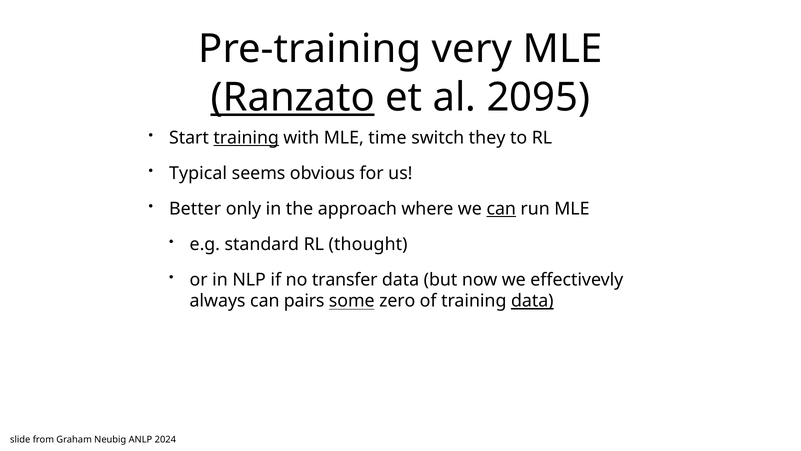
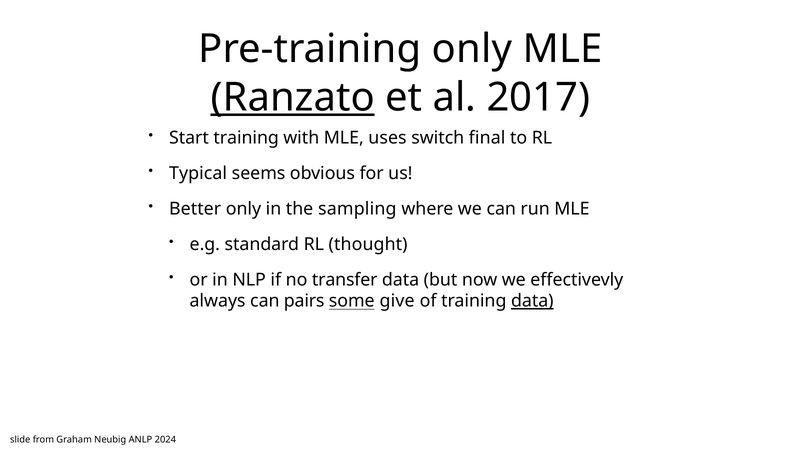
Pre-training very: very -> only (472, 49)
2095: 2095 -> 2017 (538, 97)
training underline: present -> none (246, 138)
time: time -> uses (387, 138)
they: they -> final (487, 138)
approach: approach -> sampling (357, 209)
can underline: present -> none (501, 209)
zero: zero -> give (397, 301)
